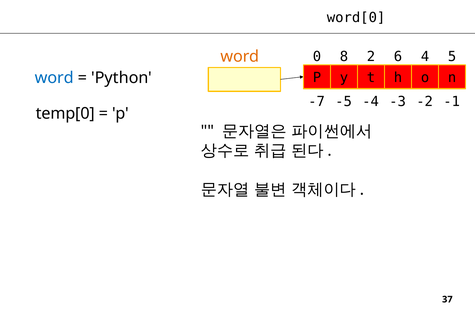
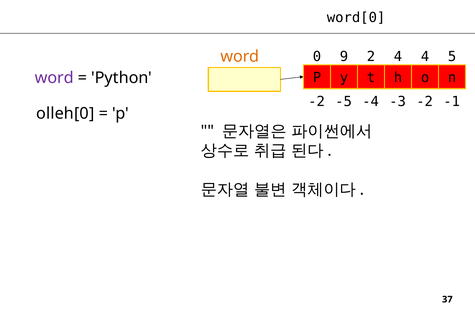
8: 8 -> 9 (344, 57)
2 6: 6 -> 4 (398, 57)
word colour: blue -> purple (54, 78)
-7: -7 -> -2 (317, 102)
temp[0: temp[0 -> olleh[0 (65, 113)
